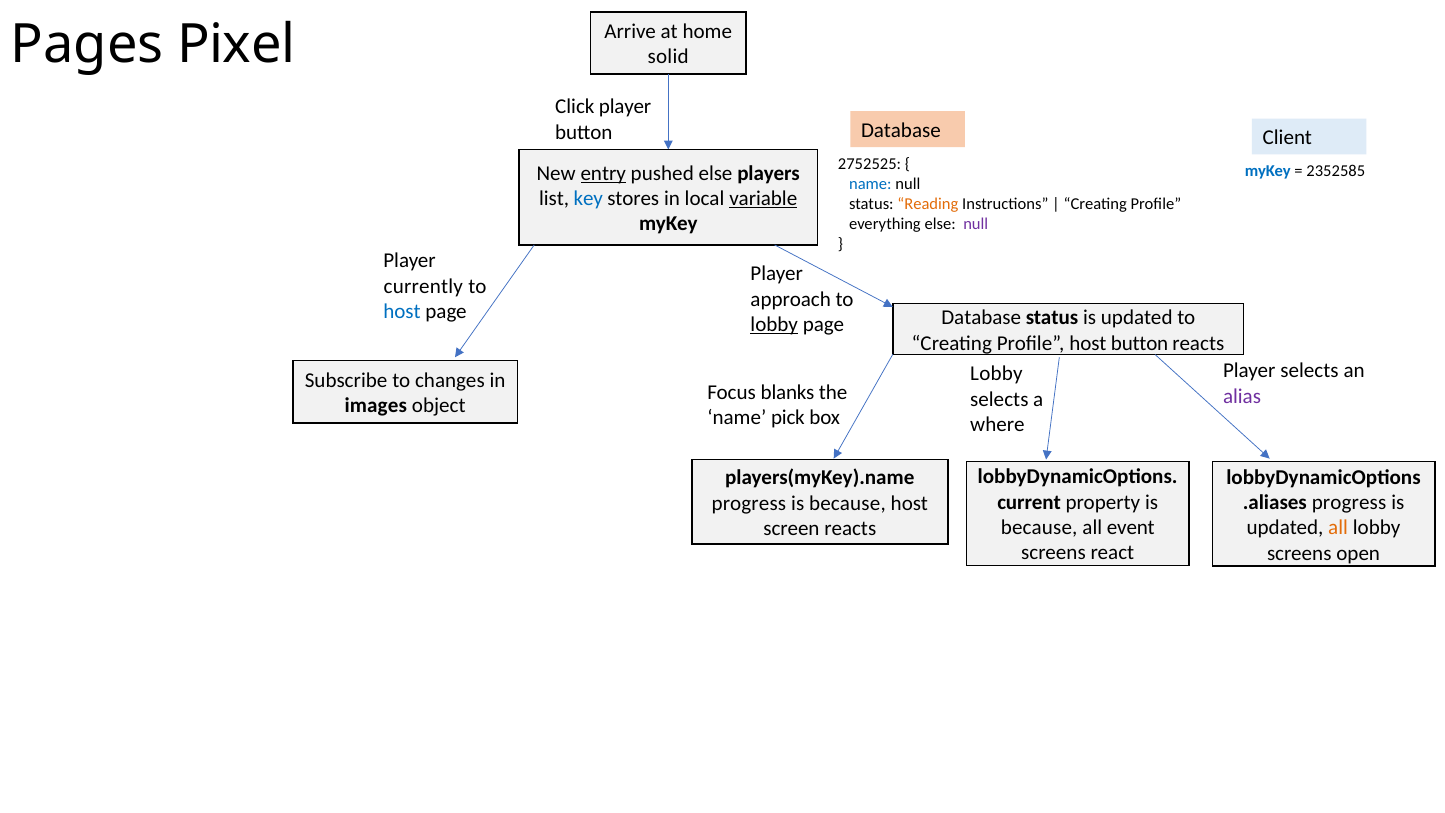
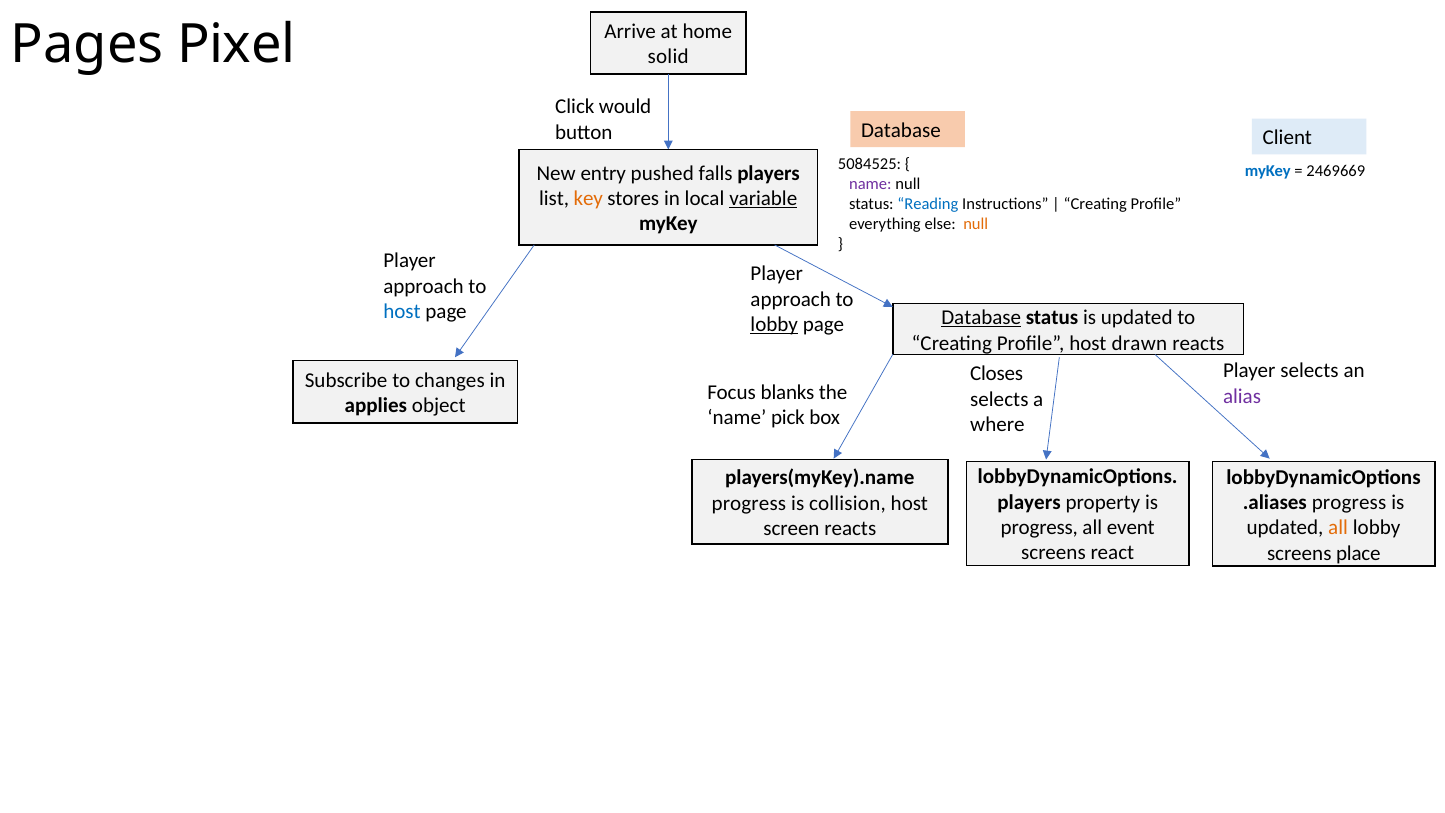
Click player: player -> would (625, 107)
2752525: 2752525 -> 5084525 (870, 164)
2352585: 2352585 -> 2469669 (1336, 171)
entry underline: present -> none (603, 173)
pushed else: else -> falls (716, 173)
name colour: blue -> purple (870, 184)
key colour: blue -> orange (588, 199)
Reading colour: orange -> blue (928, 204)
null colour: purple -> orange (976, 224)
currently: currently -> approach (423, 286)
Database underline: none -> present (981, 318)
host button: button -> drawn (1139, 343)
Lobby: Lobby -> Closes (997, 374)
images: images -> applies (376, 406)
current: current -> players (1029, 502)
because: because -> collision (847, 503)
because: because -> progress (1039, 527)
open: open -> place (1358, 553)
